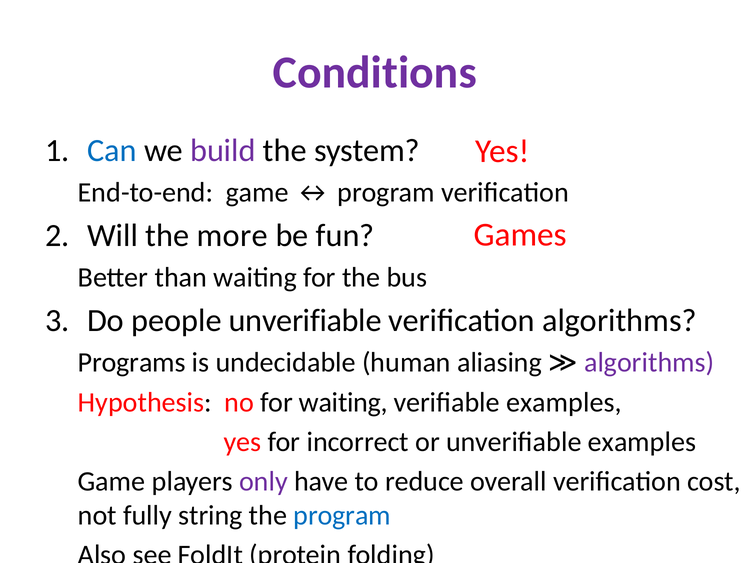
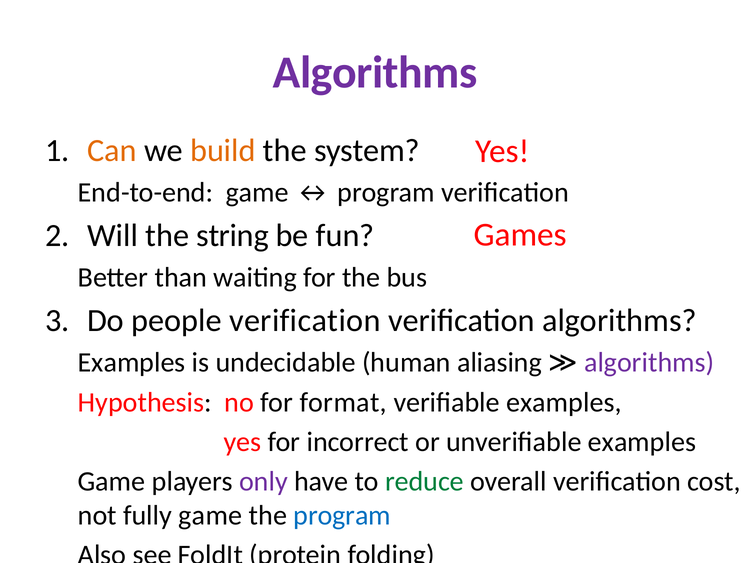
Conditions: Conditions -> Algorithms (375, 73)
Can colour: blue -> orange (112, 150)
build colour: purple -> orange (223, 150)
more: more -> string (232, 235)
people unverifiable: unverifiable -> verification (305, 321)
Programs: Programs -> Examples (132, 362)
for waiting: waiting -> format (343, 402)
reduce colour: black -> green (424, 481)
fully string: string -> game (210, 515)
